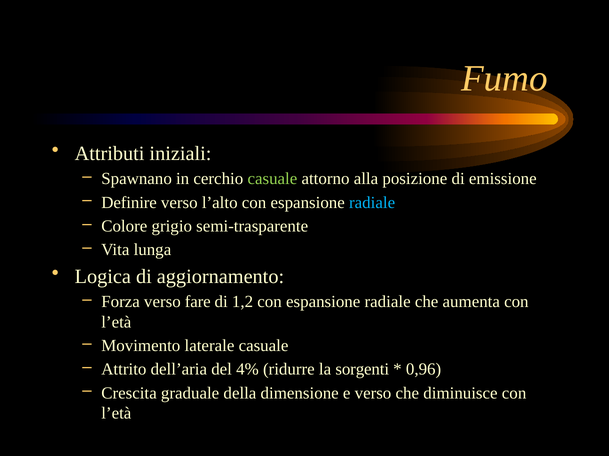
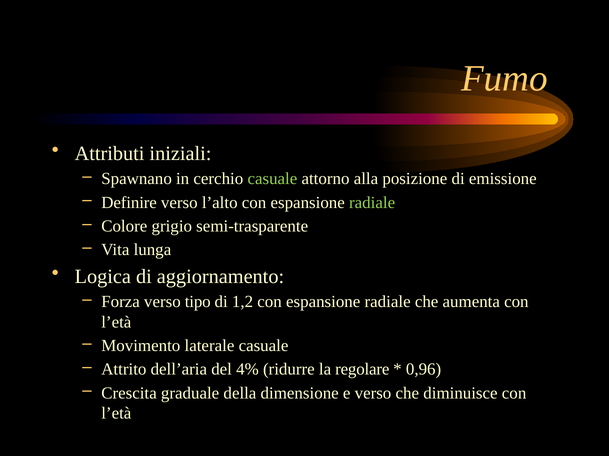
radiale colour: light blue -> light green (372, 203)
fare: fare -> tipo (198, 302)
sorgenti: sorgenti -> regolare (362, 370)
